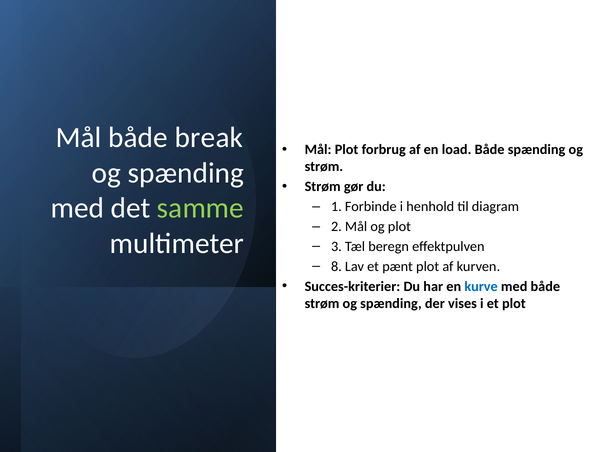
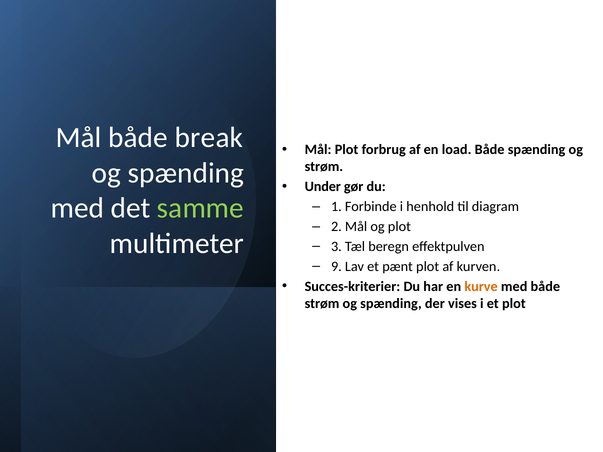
Strøm: Strøm -> Under (323, 187)
8: 8 -> 9 (336, 267)
kurve colour: blue -> orange (481, 287)
